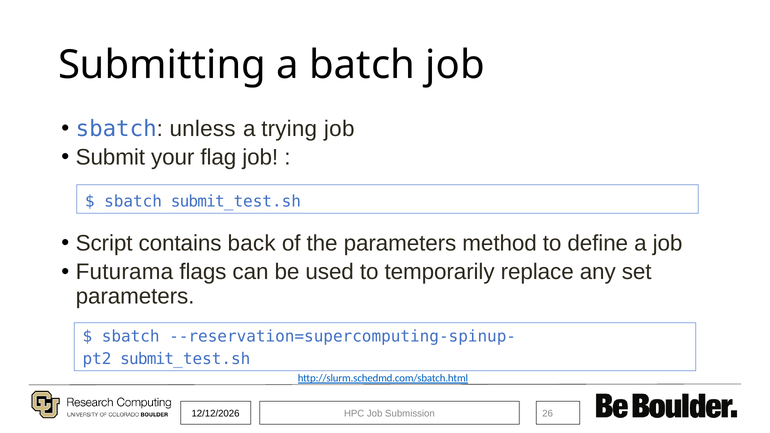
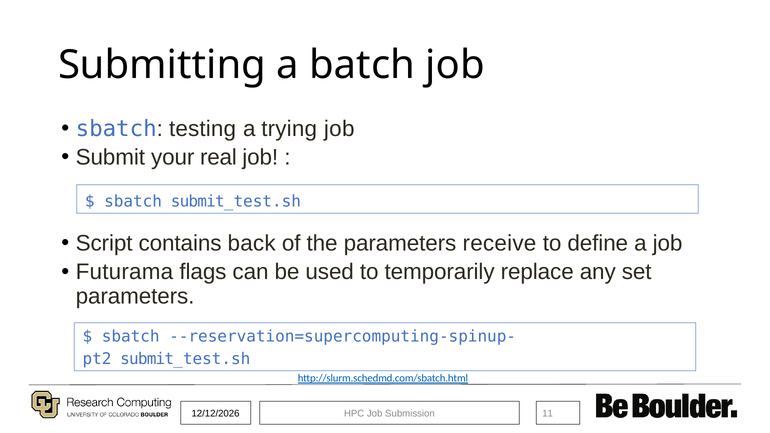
unless: unless -> testing (203, 129)
flag: flag -> real (218, 157)
method: method -> receive (499, 243)
26: 26 -> 11 (548, 414)
